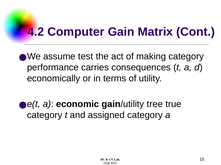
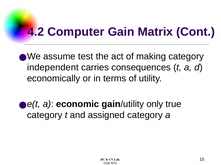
performance: performance -> independent (53, 68)
tree: tree -> only (155, 105)
